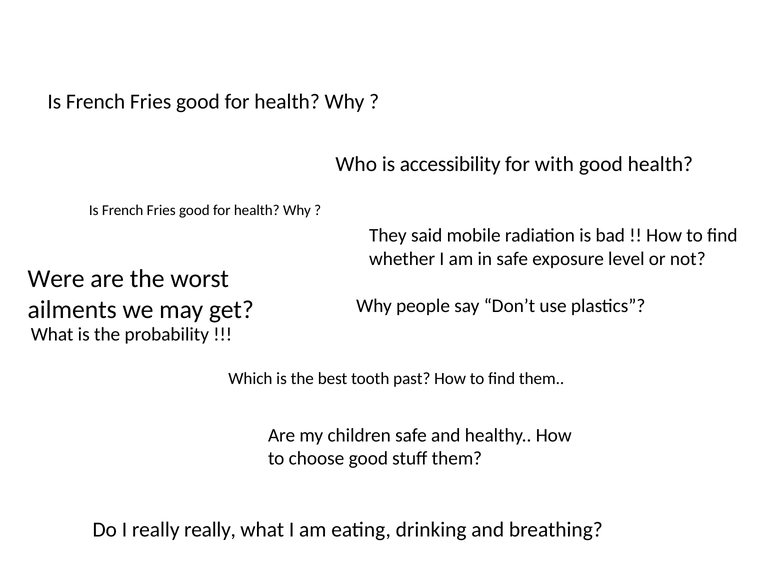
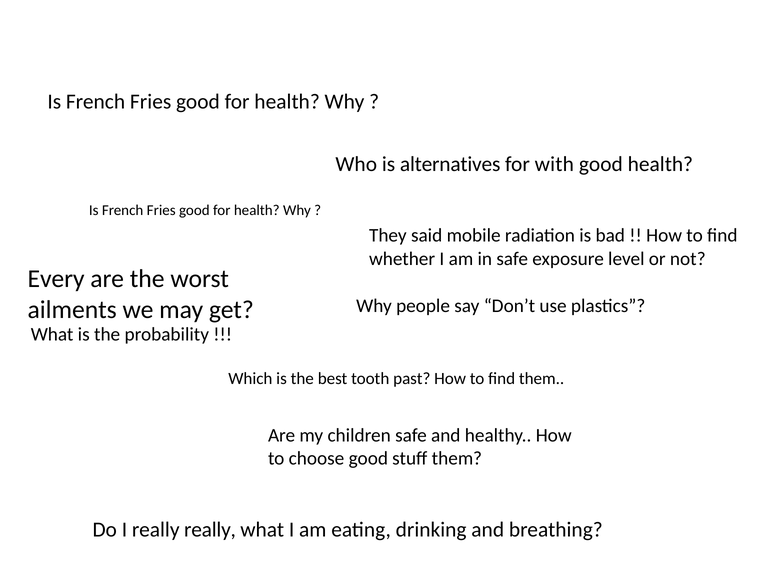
accessibility: accessibility -> alternatives (450, 164)
Were: Were -> Every (56, 279)
